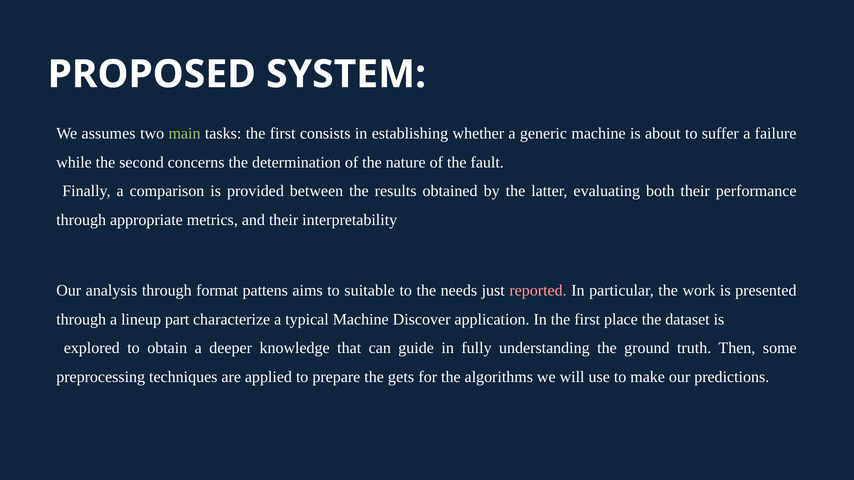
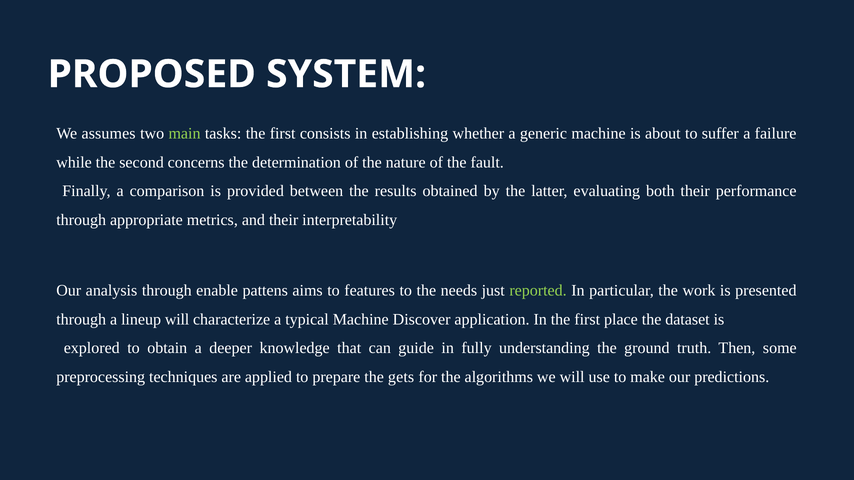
format: format -> enable (217, 291)
suitable: suitable -> features (370, 291)
reported colour: pink -> light green (538, 291)
lineup part: part -> will (177, 320)
